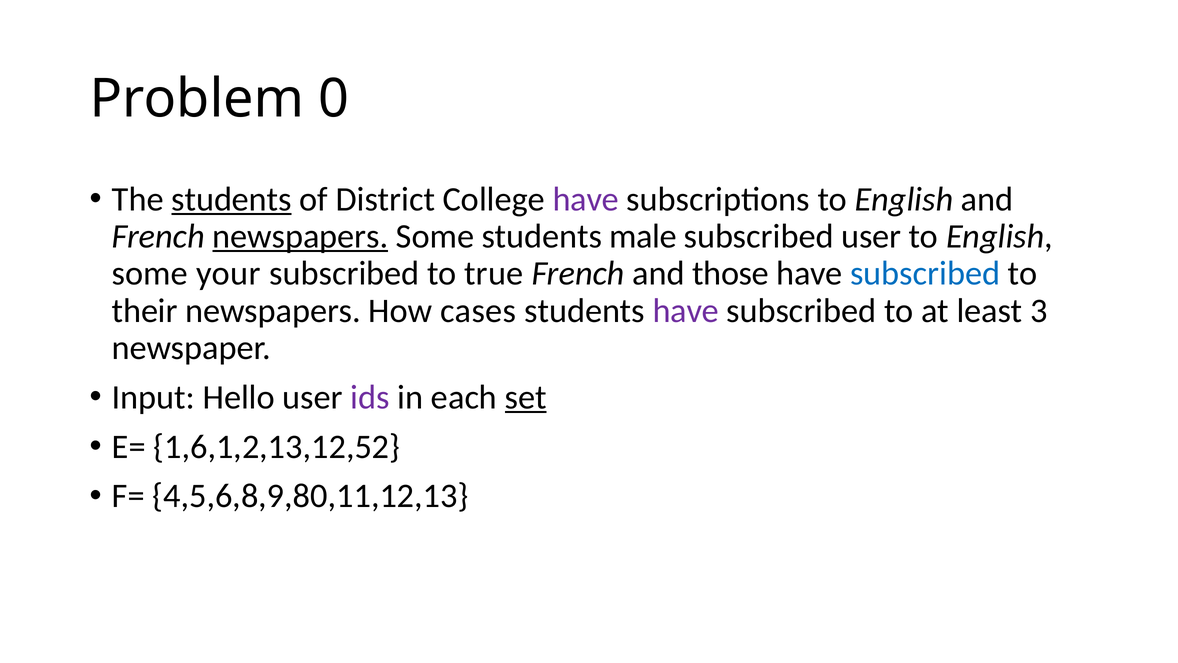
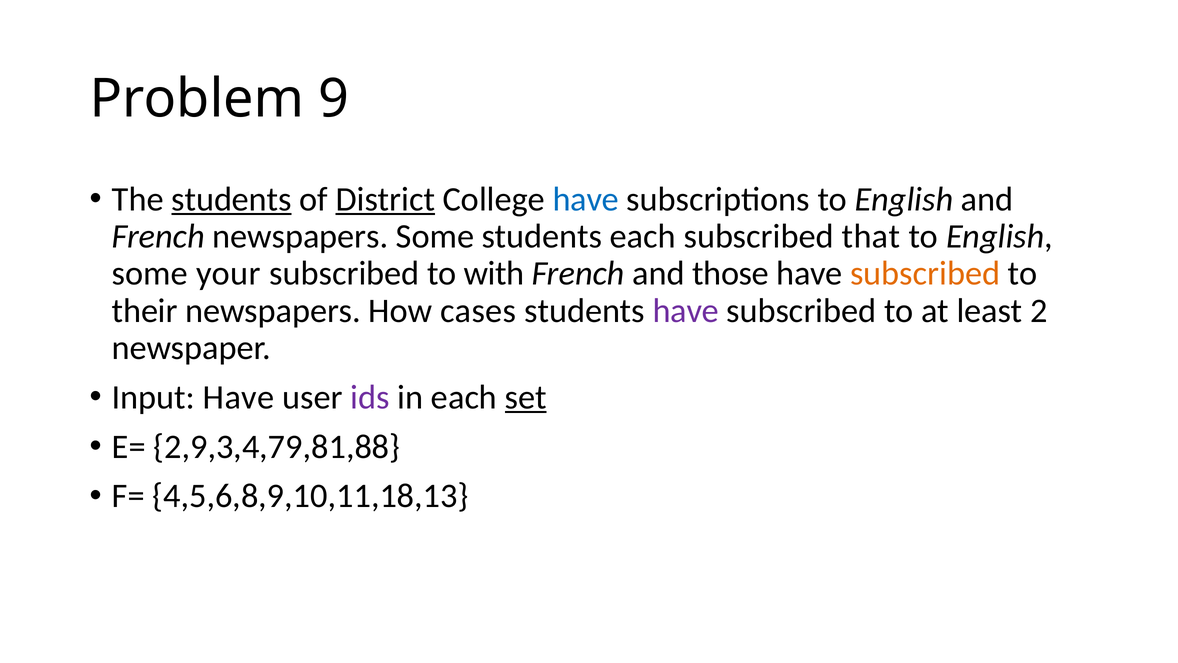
0: 0 -> 9 (334, 99)
District underline: none -> present (385, 199)
have colour: purple -> blue (586, 199)
newspapers underline: present -> none (300, 236)
students male: male -> each (643, 236)
subscribed user: user -> that (871, 236)
true: true -> with (494, 273)
subscribed colour: blue -> orange (925, 273)
3: 3 -> 2 (1039, 311)
Input Hello: Hello -> Have (239, 397)
1,6,1,2,13,12,52: 1,6,1,2,13,12,52 -> 2,9,3,4,79,81,88 (277, 446)
4,5,6,8,9,80,11,12,13: 4,5,6,8,9,80,11,12,13 -> 4,5,6,8,9,10,11,18,13 (310, 496)
